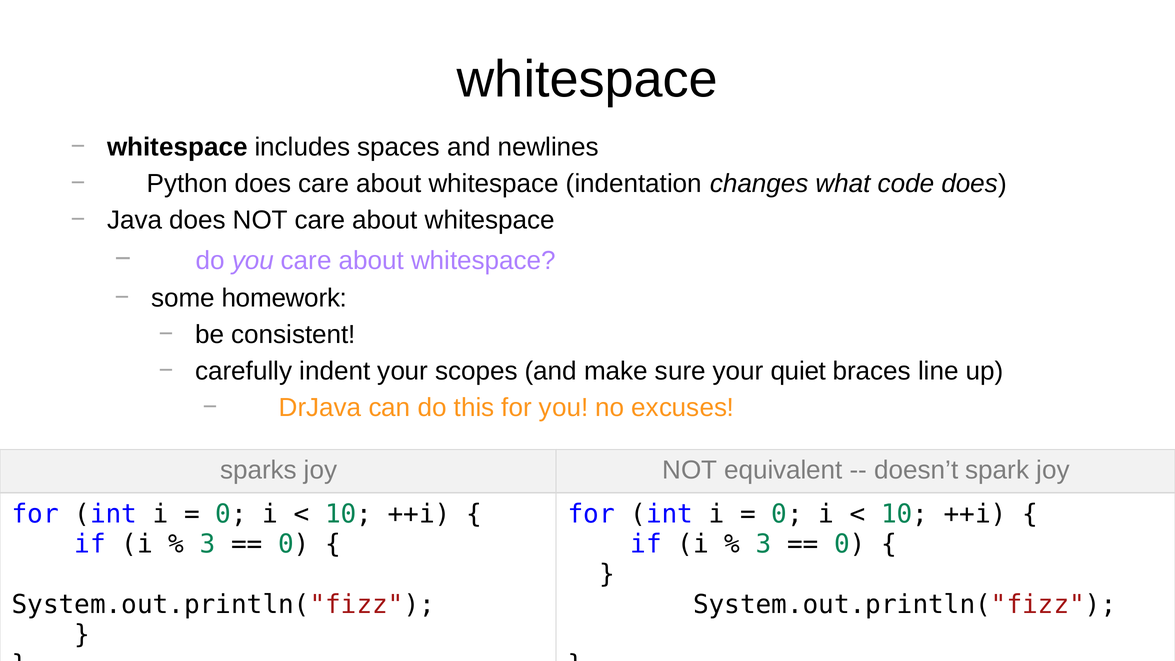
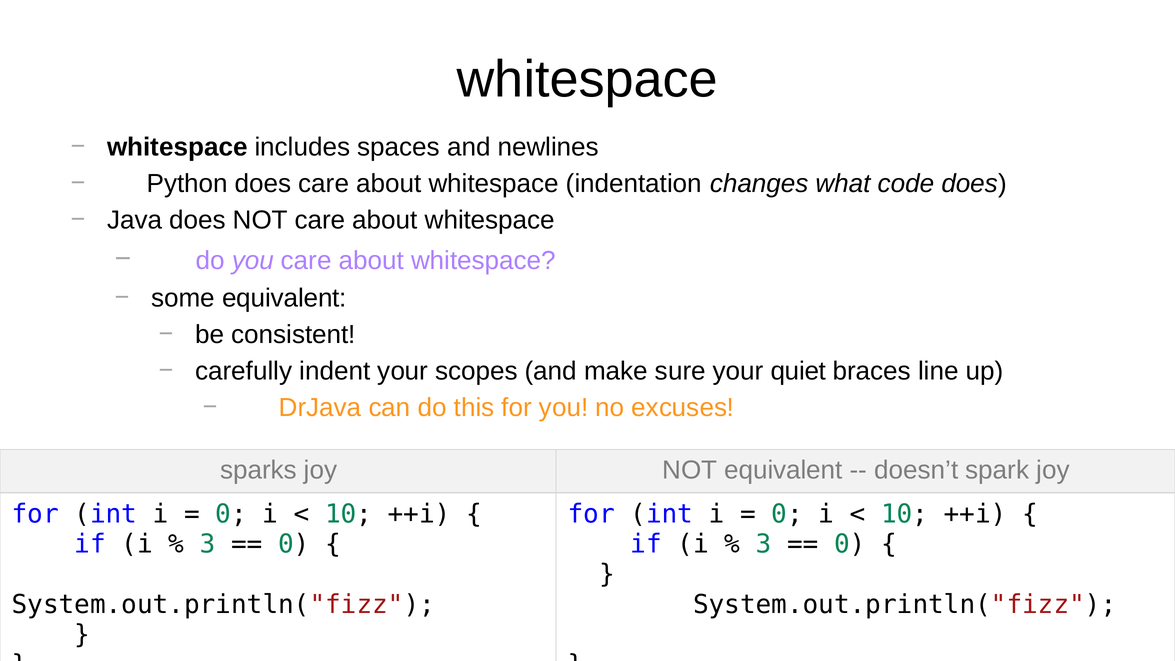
some homework: homework -> equivalent (284, 298)
